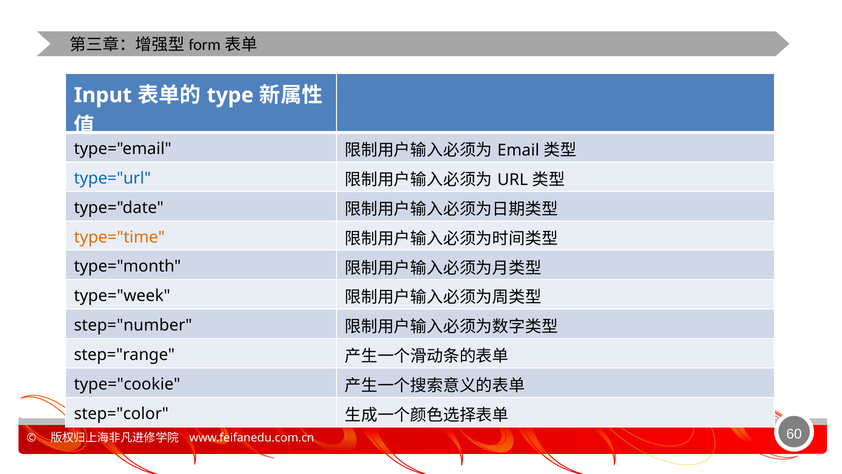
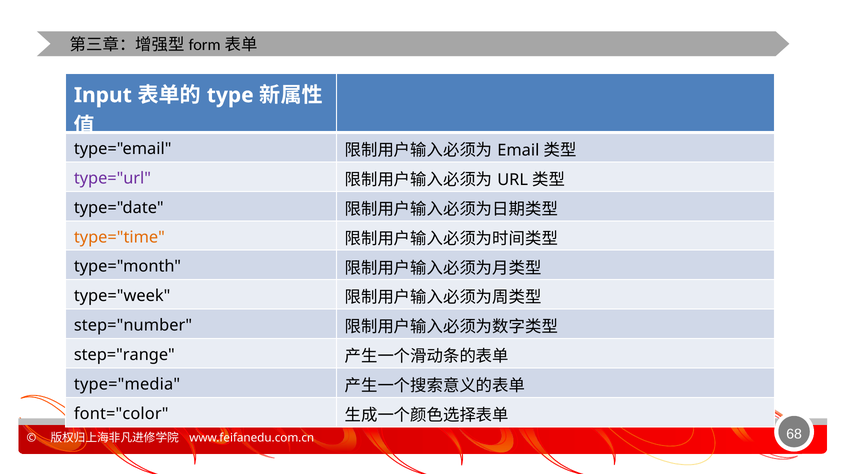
type="url colour: blue -> purple (112, 178)
type="cookie: type="cookie -> type="media (127, 384)
step="color: step="color -> font="color (121, 413)
60: 60 -> 68 (794, 434)
